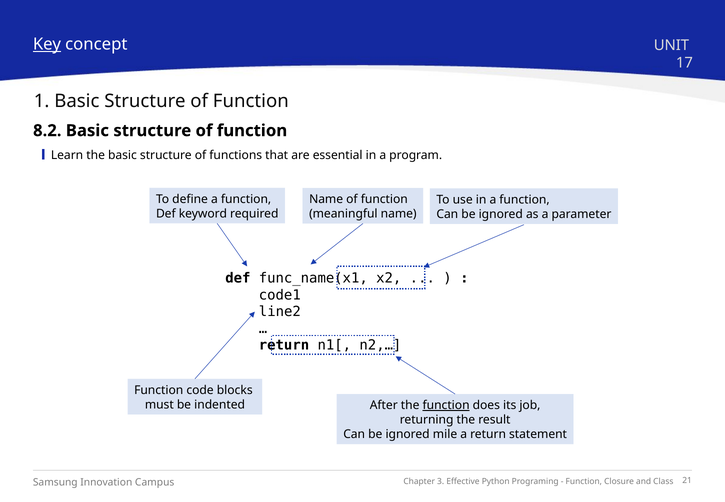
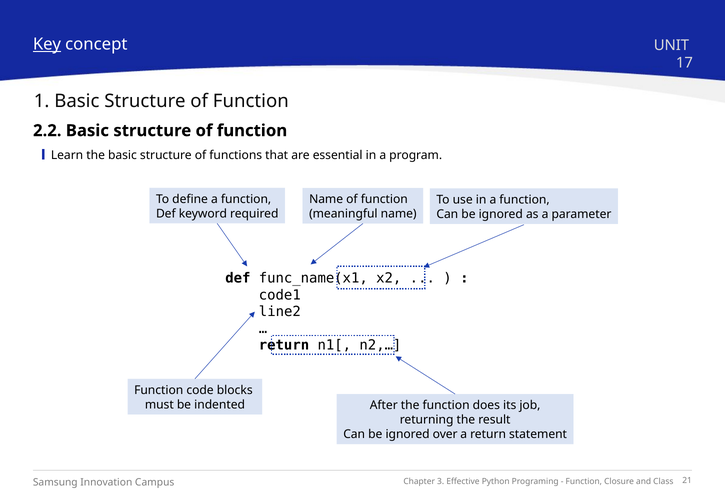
8.2: 8.2 -> 2.2 (47, 131)
function underline: present -> none (446, 405)
mile: mile -> over (445, 434)
